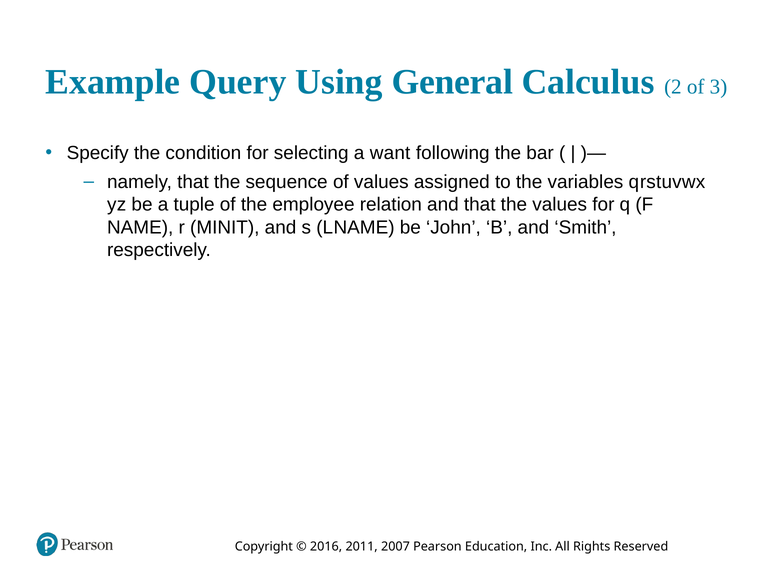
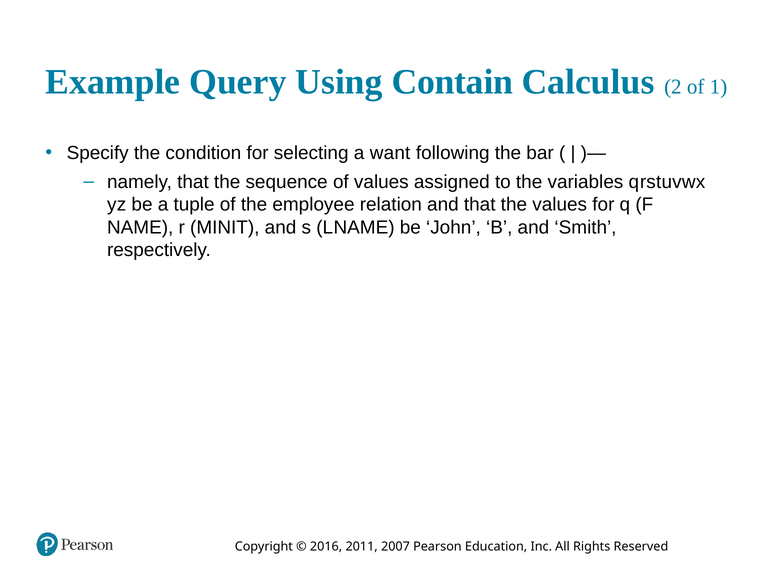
General: General -> Contain (452, 82)
3: 3 -> 1 (719, 87)
